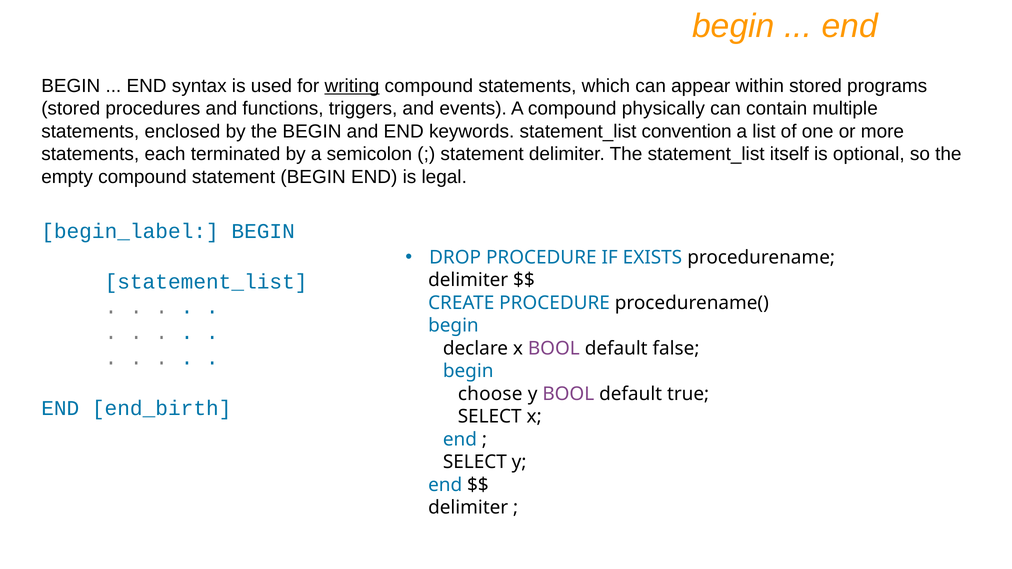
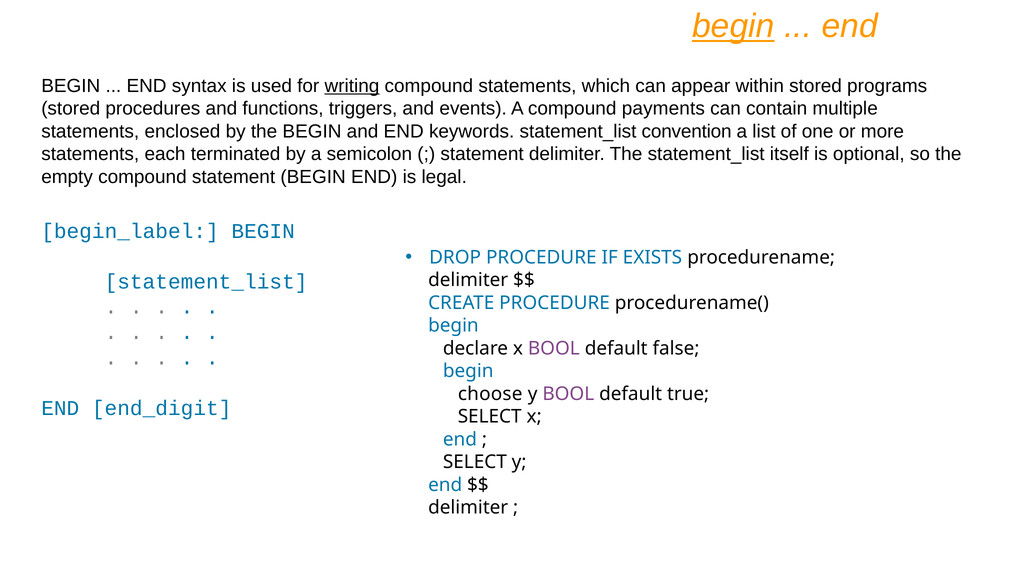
begin underline: none -> present (733, 26)
physically: physically -> payments (663, 109)
end_birth: end_birth -> end_digit (162, 408)
